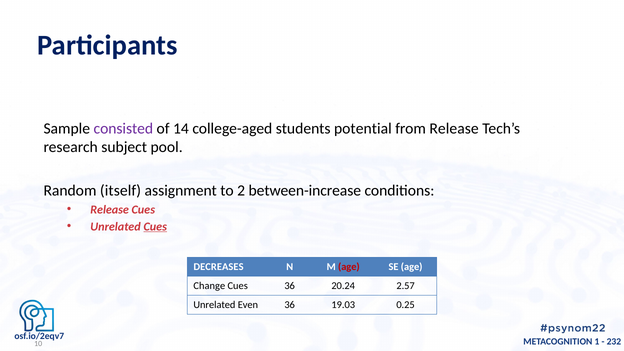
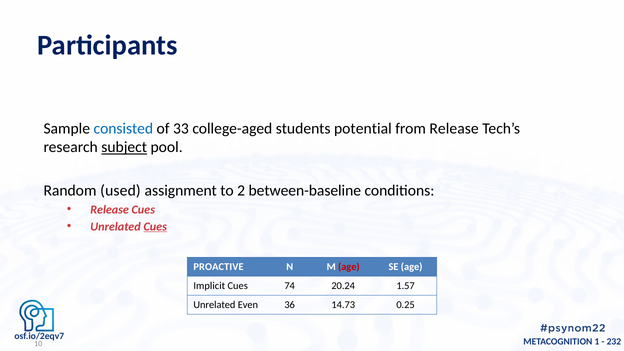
consisted colour: purple -> blue (123, 128)
14: 14 -> 33 (181, 128)
subject underline: none -> present (124, 147)
itself: itself -> used (120, 191)
between-increase: between-increase -> between-baseline (305, 191)
DECREASES: DECREASES -> PROACTIVE (219, 267)
Change: Change -> Implicit (209, 286)
Cues 36: 36 -> 74 (290, 286)
2.57: 2.57 -> 1.57 (406, 286)
19.03: 19.03 -> 14.73 (343, 305)
